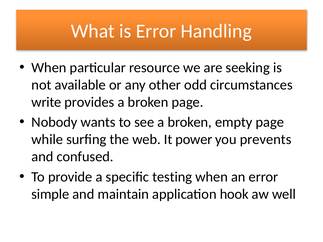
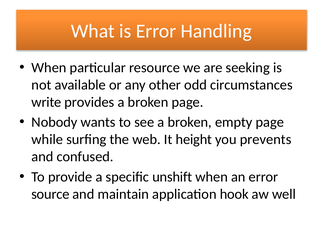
power: power -> height (194, 140)
testing: testing -> unshift (172, 177)
simple: simple -> source (50, 194)
